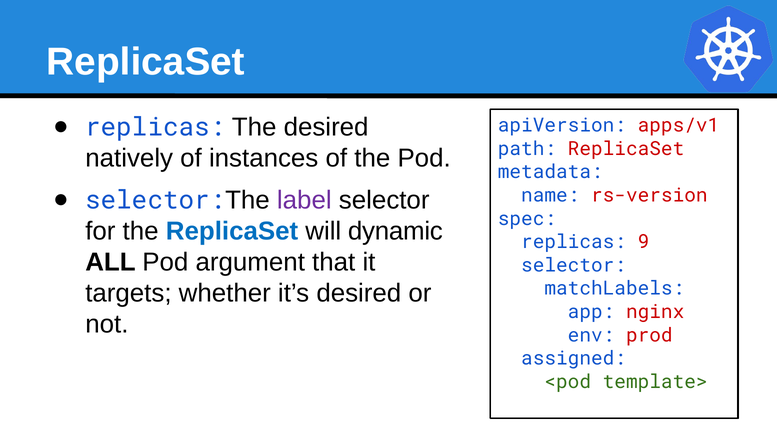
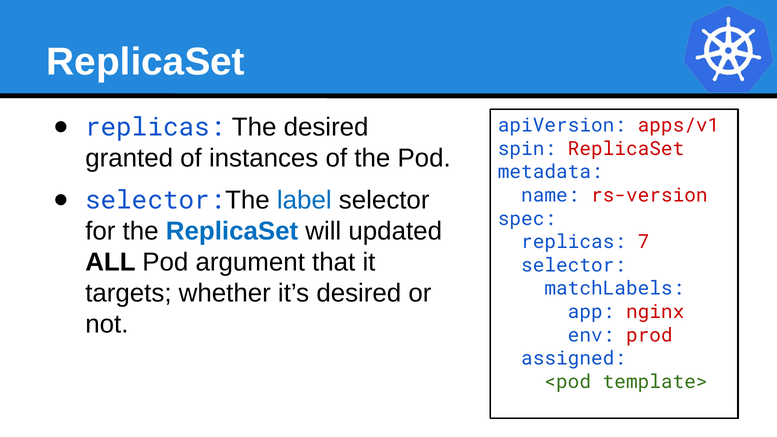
path: path -> spin (527, 149)
natively: natively -> granted (129, 158)
label colour: purple -> blue (304, 200)
dynamic: dynamic -> updated (395, 231)
9: 9 -> 7 (643, 242)
